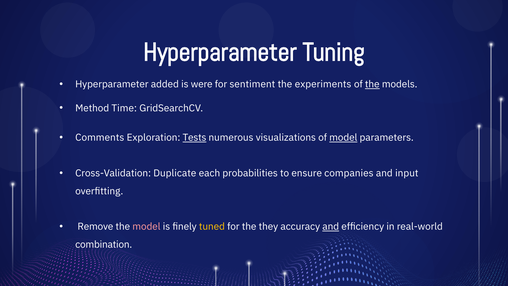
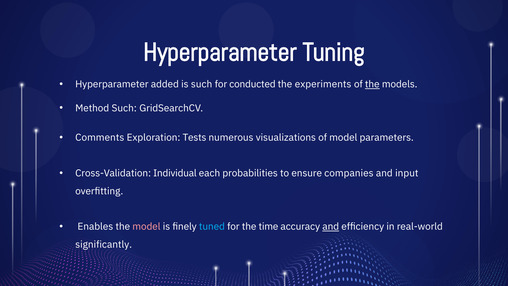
is were: were -> such (202, 84)
sentiment: sentiment -> conducted (252, 84)
Method Time: Time -> Such (124, 108)
Tests underline: present -> none (194, 138)
model underline: present -> none (343, 138)
Duplicate: Duplicate -> Individual (175, 173)
Remove: Remove -> Enables (95, 227)
tuned colour: yellow -> light blue (212, 227)
they: they -> time (268, 227)
combination: combination -> significantly (104, 244)
